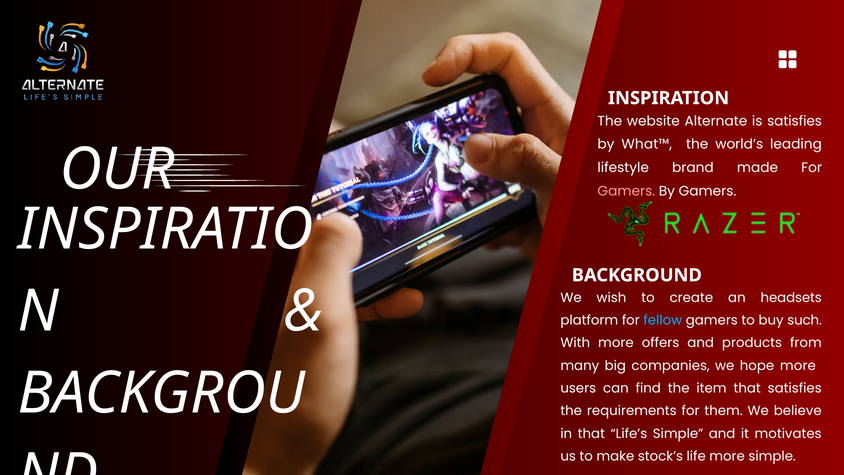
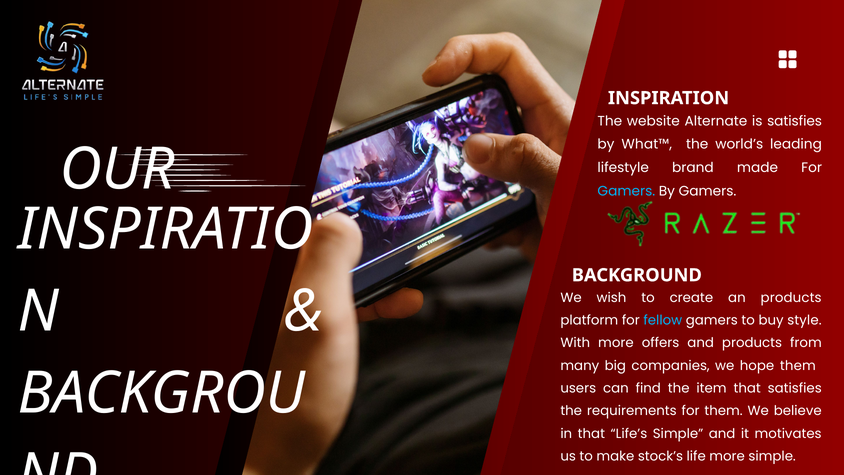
Gamers colour: pink -> light blue (626, 191)
an headsets: headsets -> products (791, 297)
such: such -> style (804, 320)
hope more: more -> them (798, 366)
